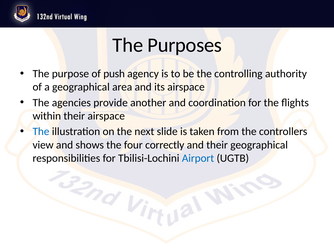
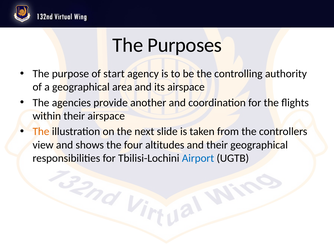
push: push -> start (114, 74)
The colour: blue -> orange (41, 132)
correctly: correctly -> altitudes (165, 145)
